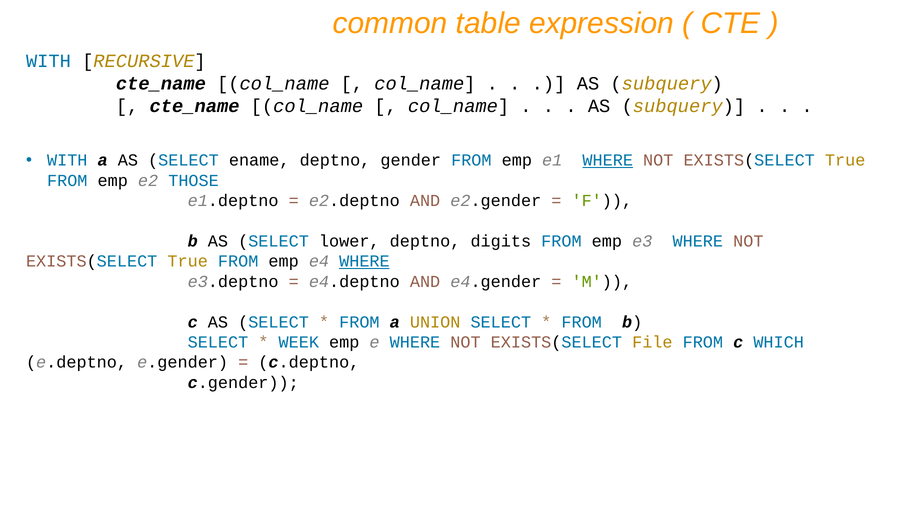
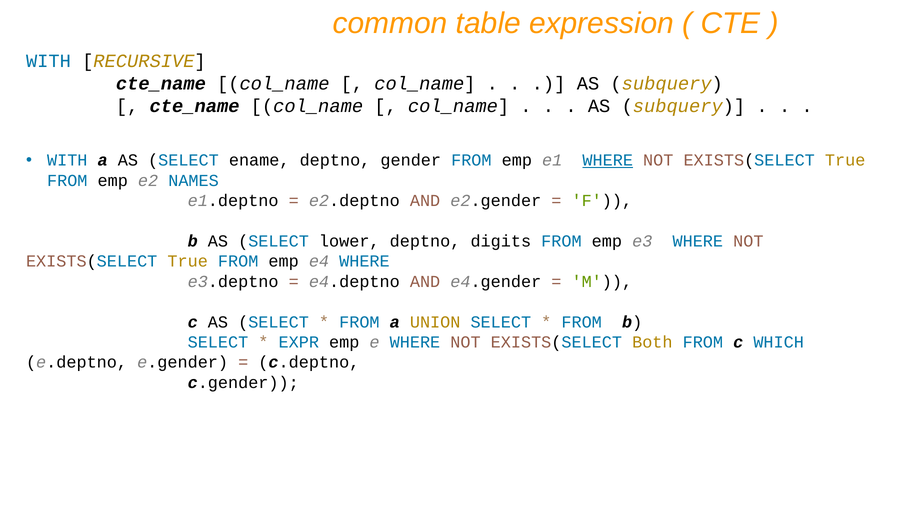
THOSE: THOSE -> NAMES (194, 181)
WHERE underline: present -> none (364, 261)
WEEK: WEEK -> EXPR (299, 342)
File: File -> Both (652, 342)
